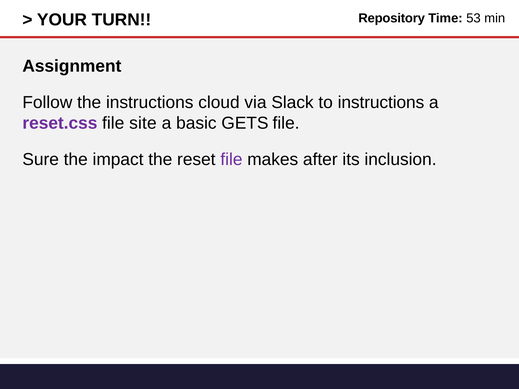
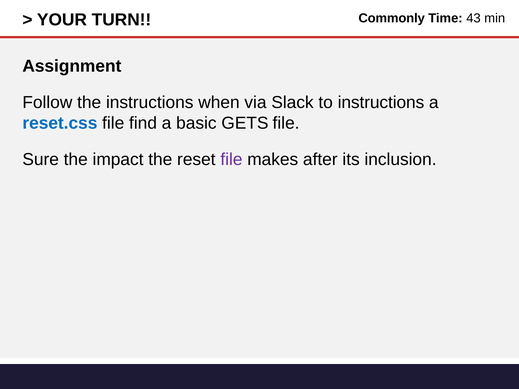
Repository: Repository -> Commonly (392, 18)
53: 53 -> 43 (474, 18)
cloud: cloud -> when (219, 102)
reset.css colour: purple -> blue (60, 123)
site: site -> find (143, 123)
